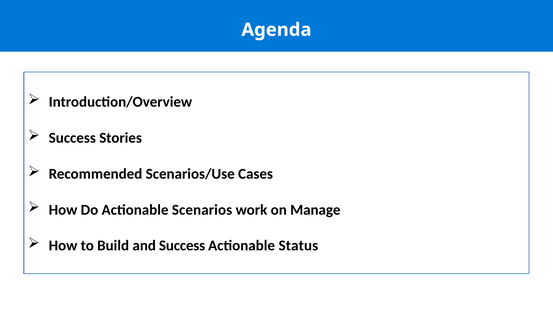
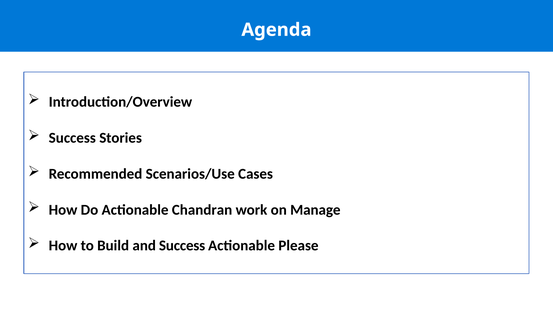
Scenarios: Scenarios -> Chandran (202, 210)
Status: Status -> Please (298, 246)
